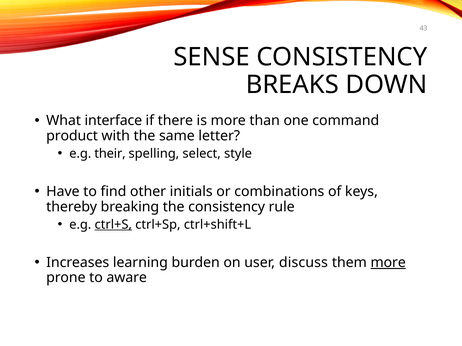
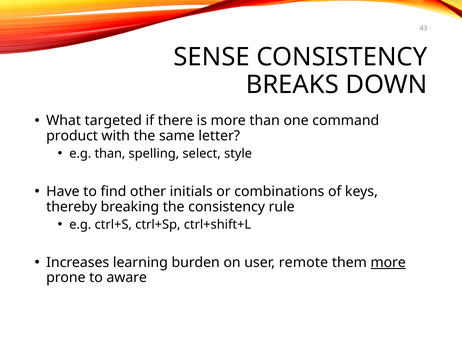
interface: interface -> targeted (113, 121)
e.g their: their -> than (110, 154)
ctrl+S underline: present -> none (113, 225)
discuss: discuss -> remote (303, 263)
